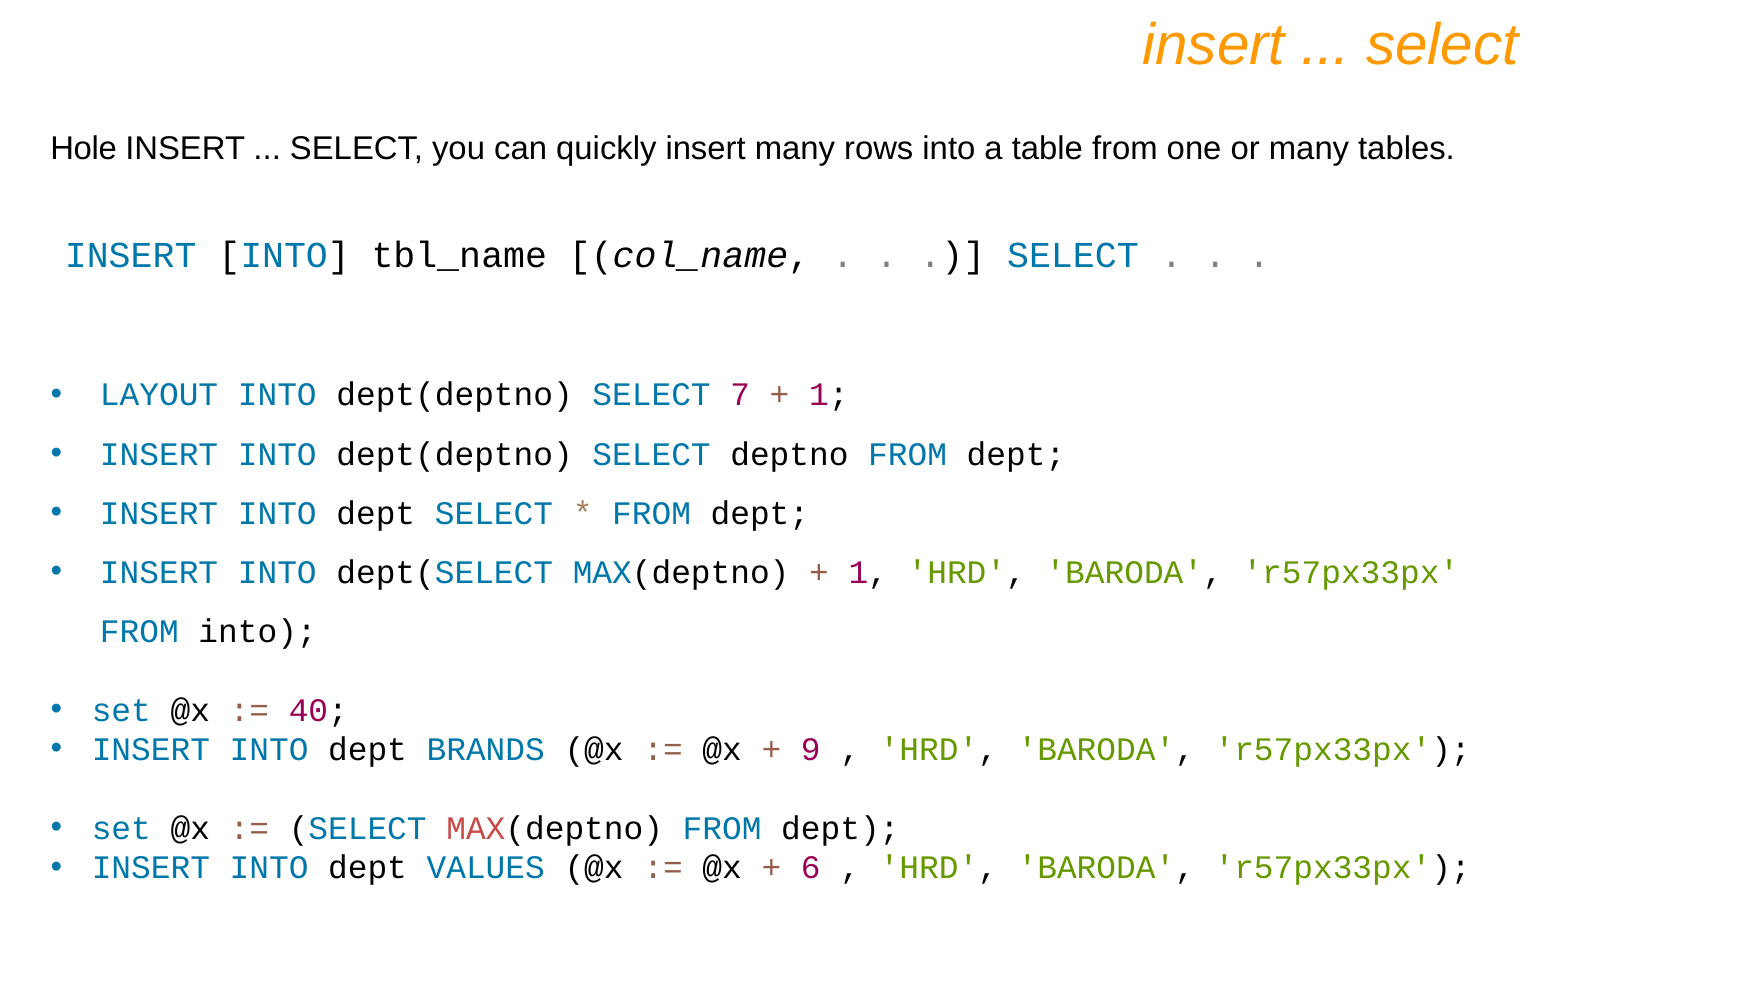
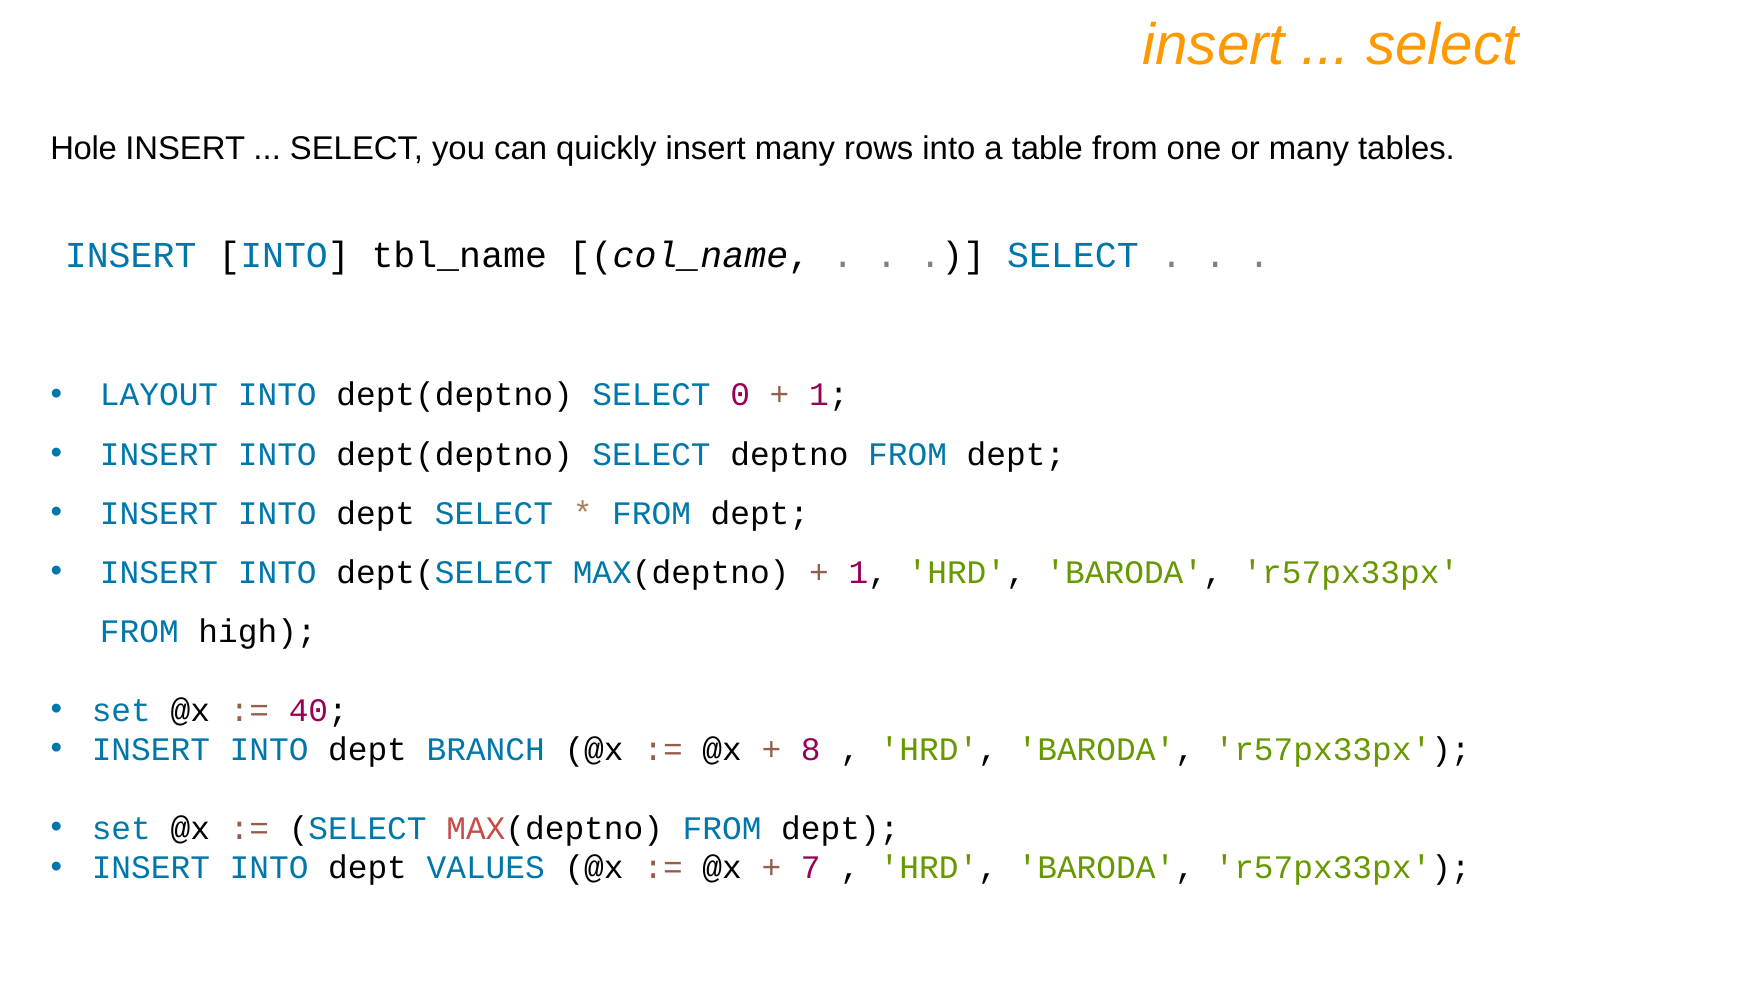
7: 7 -> 0 (740, 395)
FROM into: into -> high (258, 632)
BRANDS: BRANDS -> BRANCH (486, 750)
9: 9 -> 8 (811, 750)
6: 6 -> 7 (811, 868)
